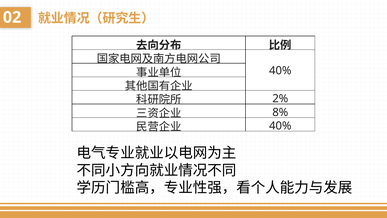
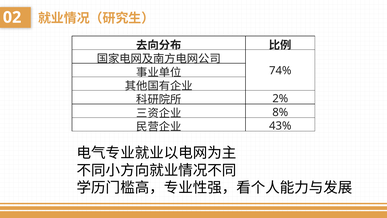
40%: 40% -> 74% (280, 71)
40%: 40% -> 43% (280, 126)
